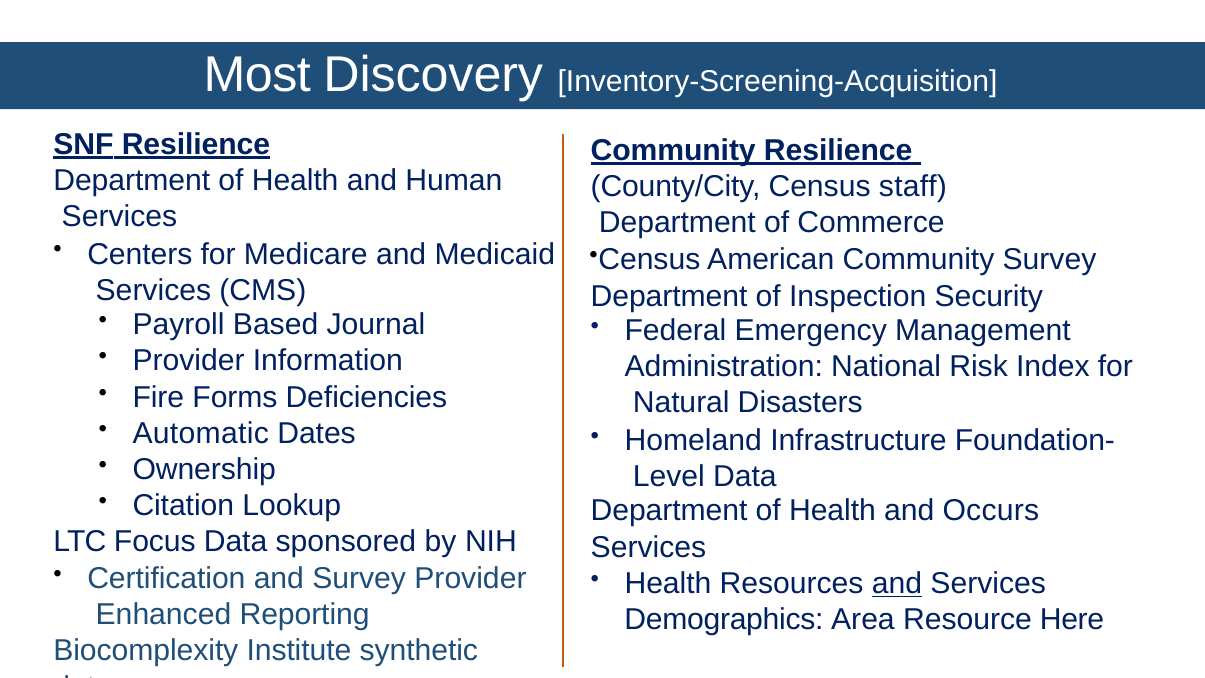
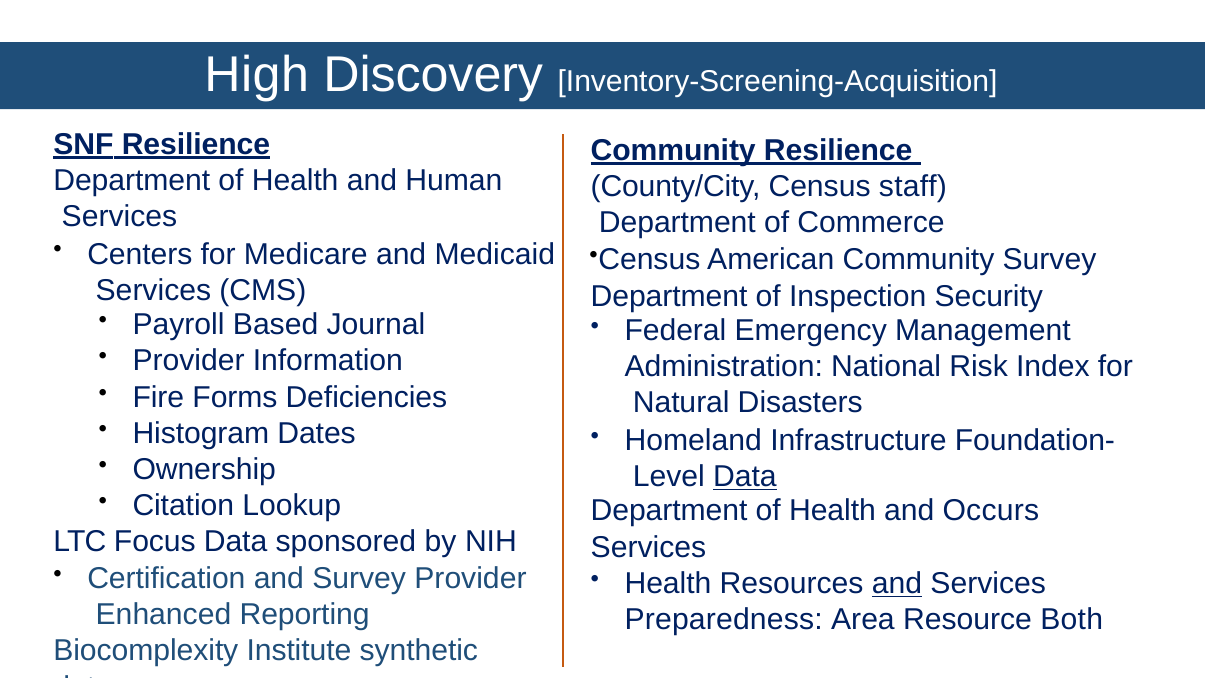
Most: Most -> High (257, 75)
Automatic: Automatic -> Histogram (201, 433)
Data underline: none -> present (745, 476)
Demographics: Demographics -> Preparedness (724, 620)
Here: Here -> Both (1072, 620)
